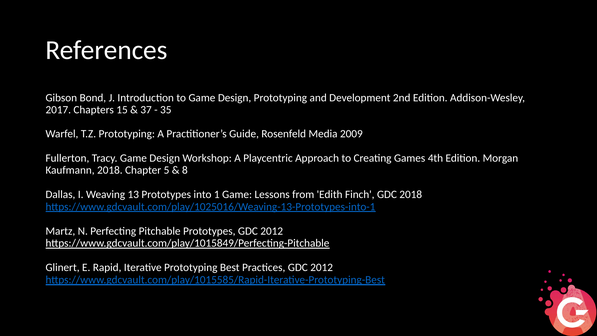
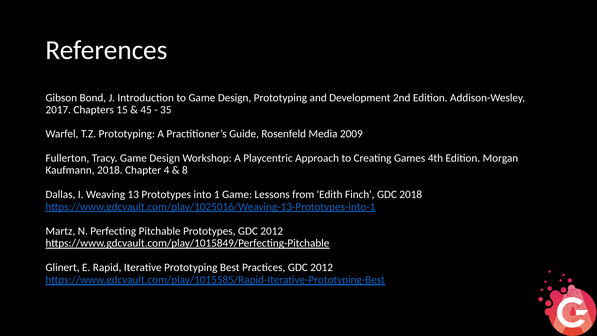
37: 37 -> 45 (146, 110)
5: 5 -> 4 (167, 170)
